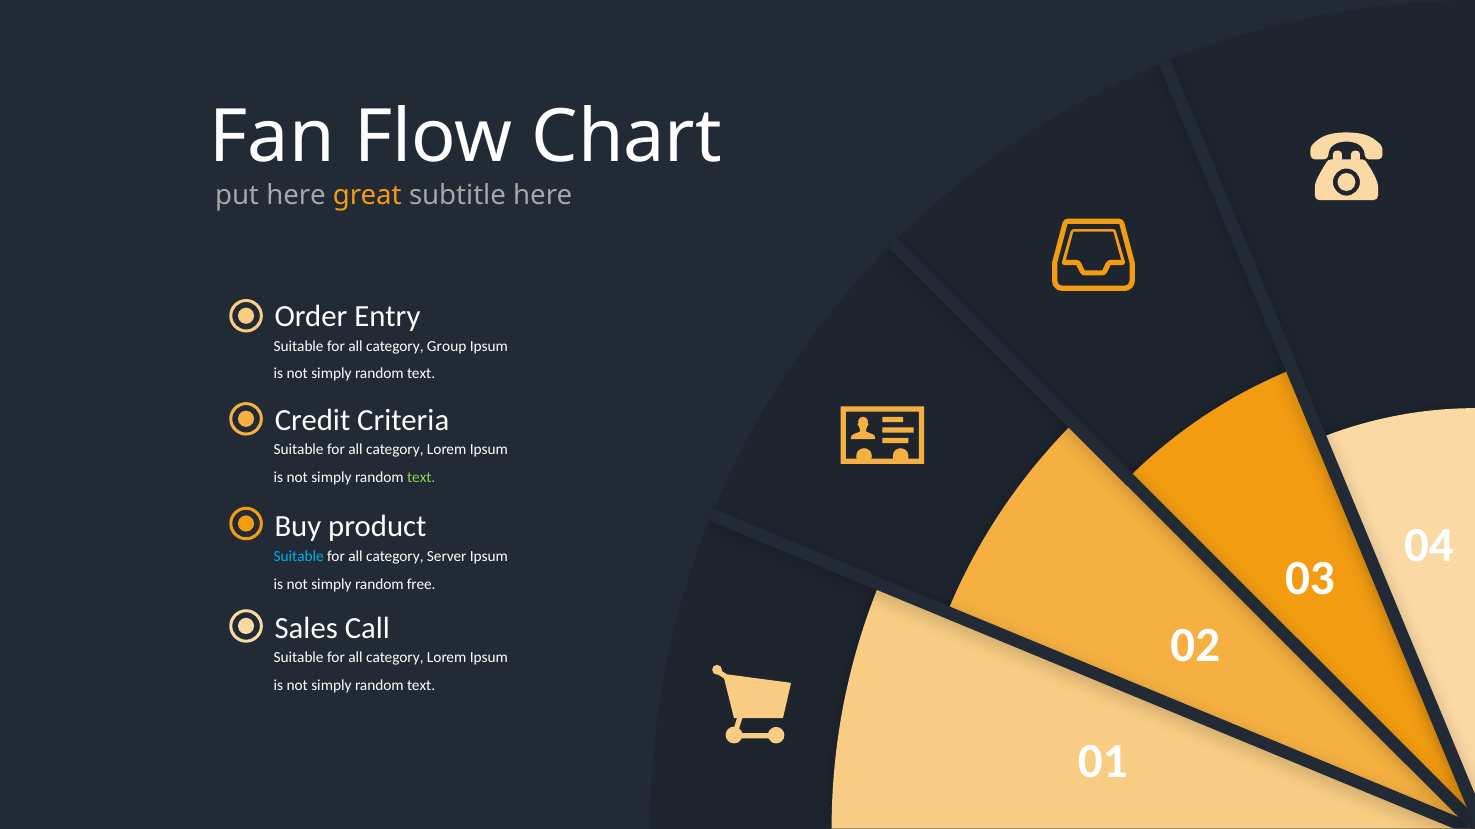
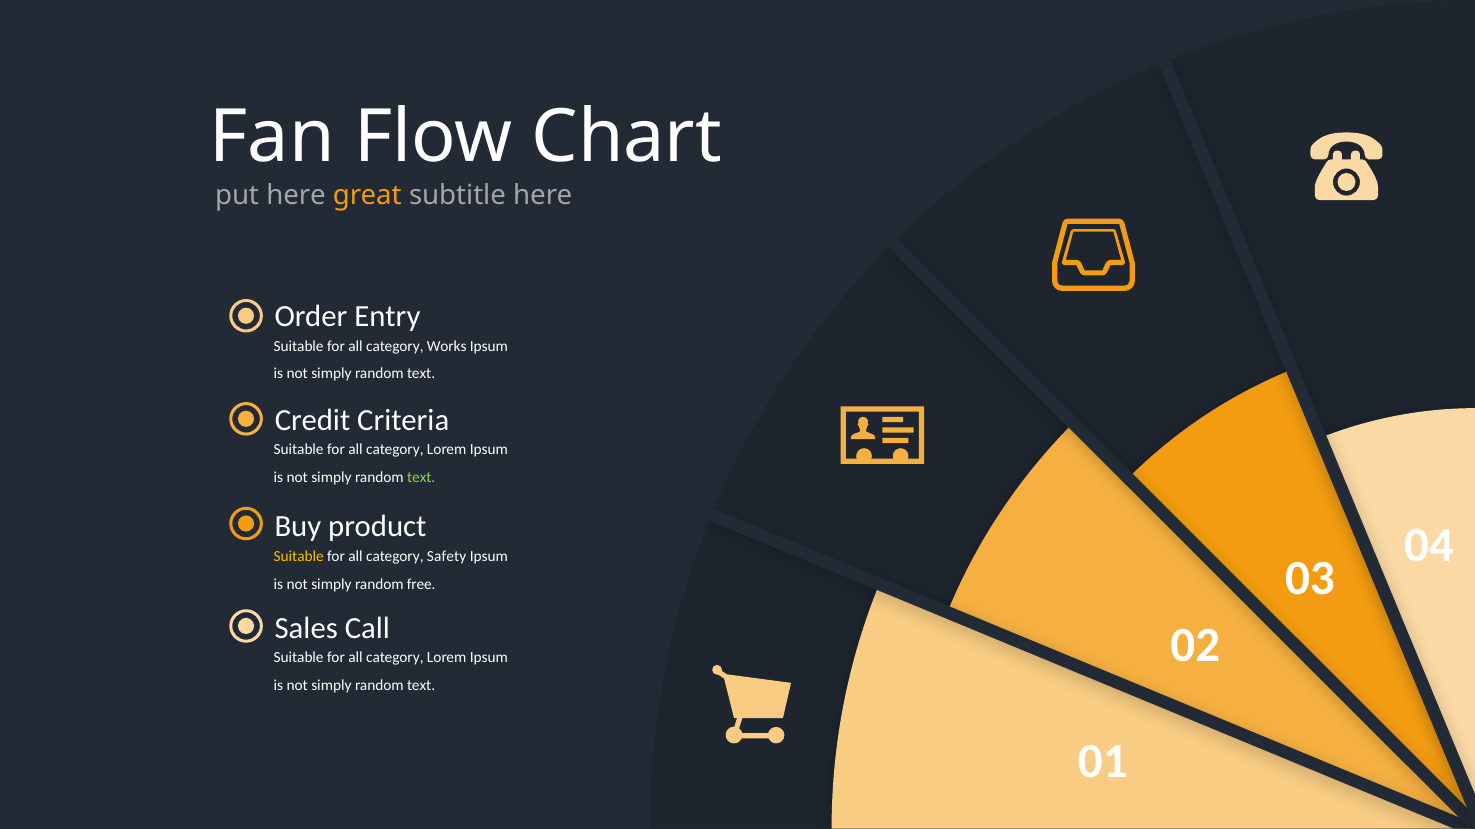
Group: Group -> Works (447, 346)
Suitable colour: light blue -> yellow (299, 557)
Server: Server -> Safety (447, 557)
